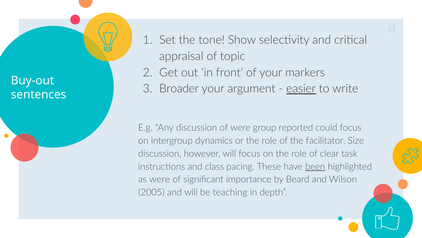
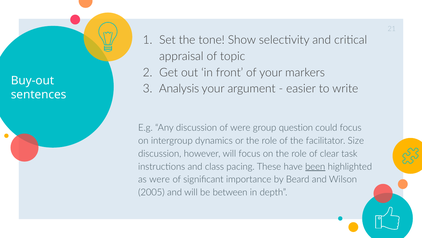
Broader: Broader -> Analysis (179, 89)
easier underline: present -> none (301, 89)
reported: reported -> question (296, 127)
teaching: teaching -> between (230, 192)
